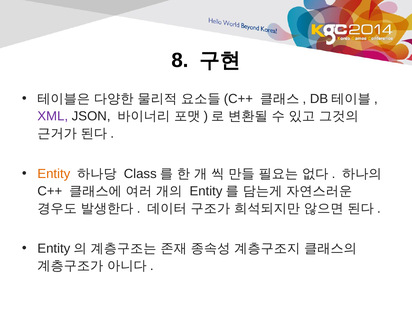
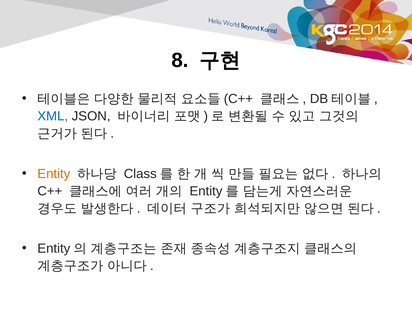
XML colour: purple -> blue (53, 116)
